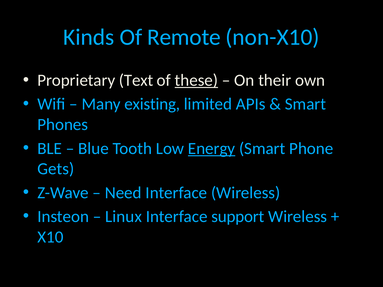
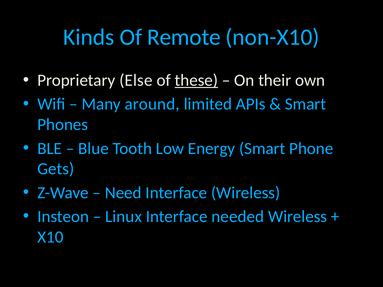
Text: Text -> Else (136, 80)
existing: existing -> around (152, 104)
Energy underline: present -> none (212, 149)
support: support -> needed (238, 217)
